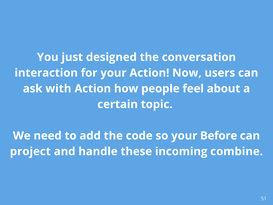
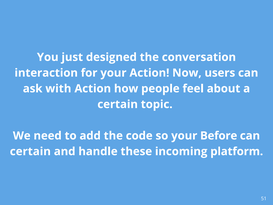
project: project -> certain (30, 151)
combine: combine -> platform (237, 151)
